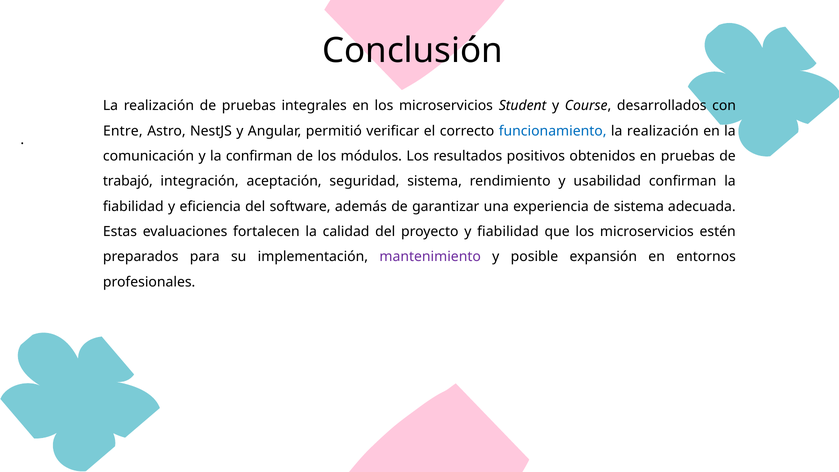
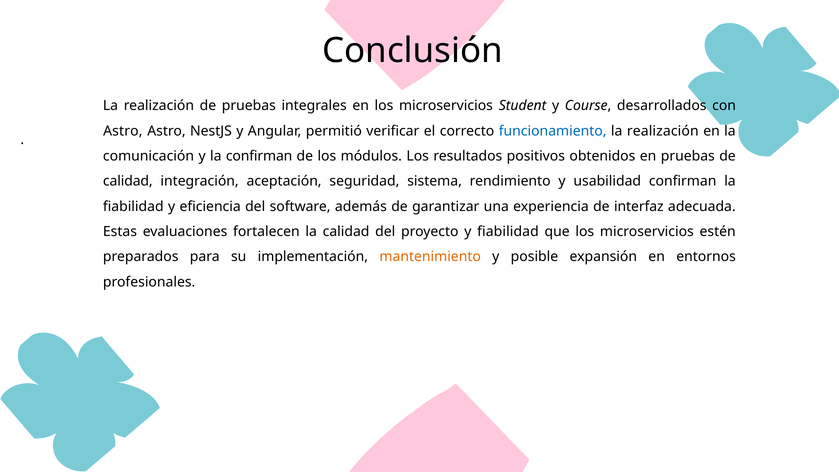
Entre: Entre -> Astro (123, 131)
trabajó: trabajó -> calidad (128, 181)
de sistema: sistema -> interfaz (639, 206)
mantenimiento colour: purple -> orange (430, 257)
